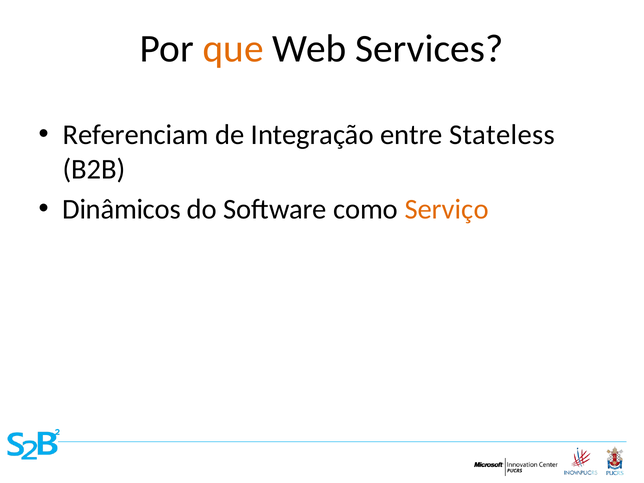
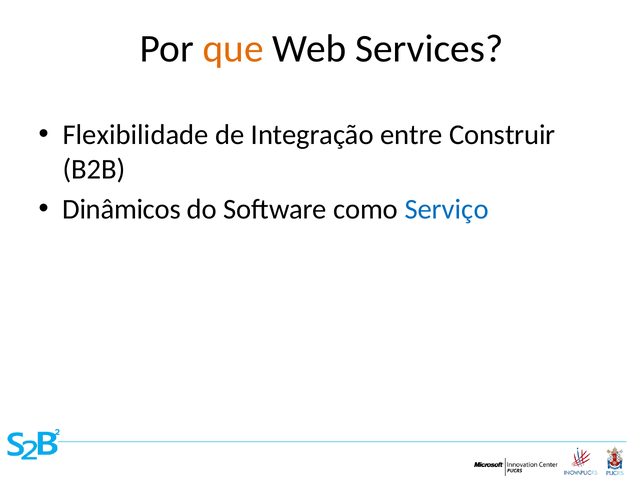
Referenciam: Referenciam -> Flexibilidade (136, 135)
Stateless: Stateless -> Construir (502, 135)
Serviço colour: orange -> blue (447, 209)
